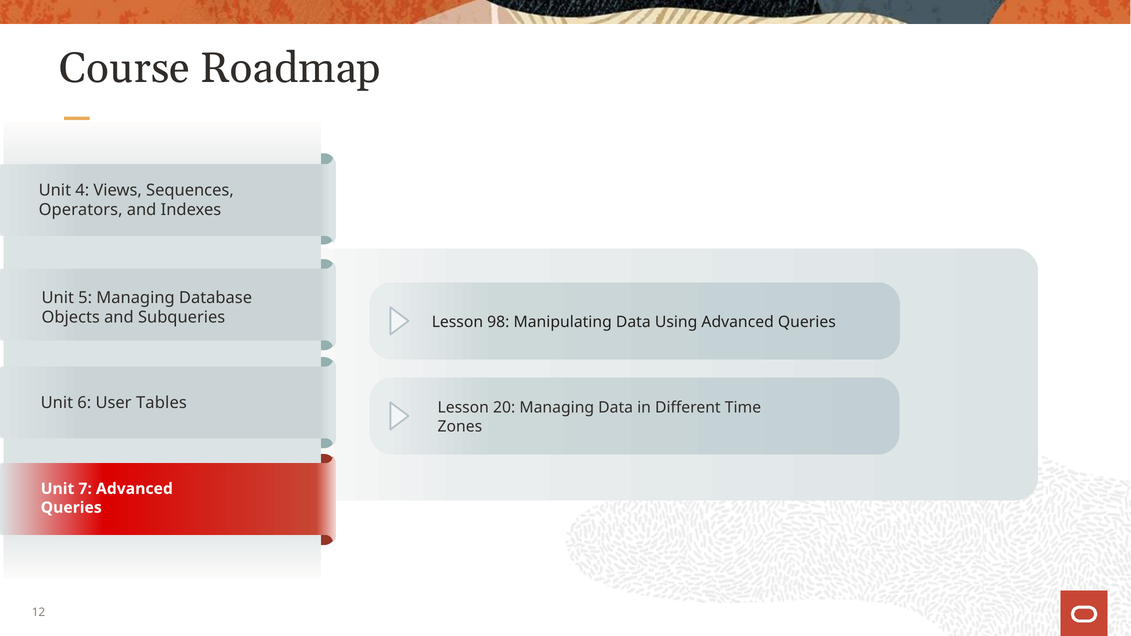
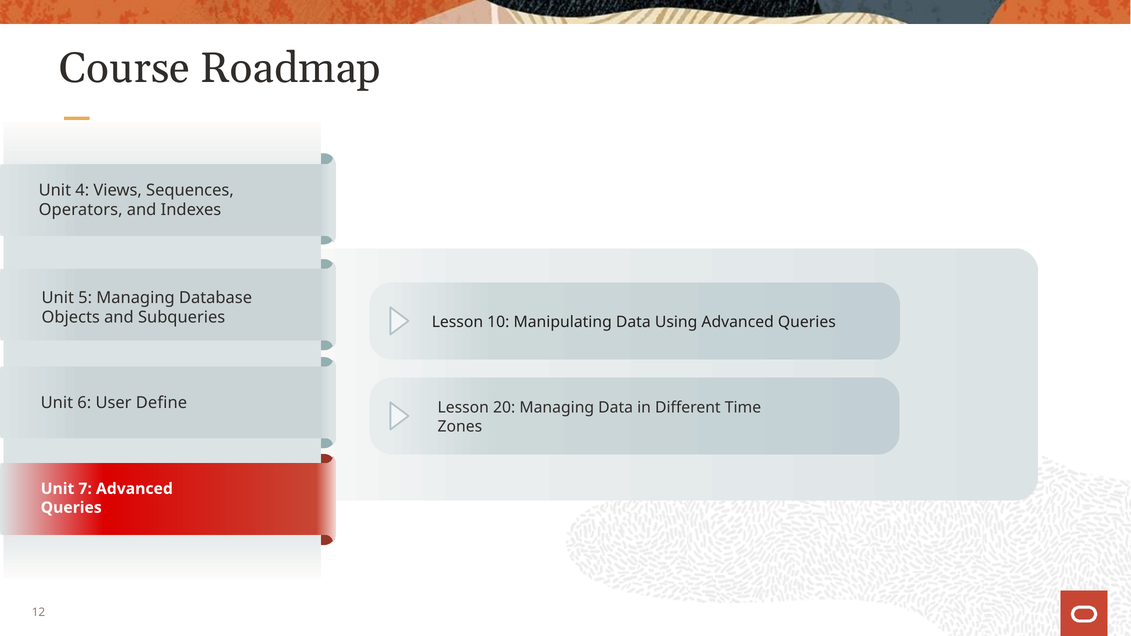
98: 98 -> 10 (498, 322)
Tables: Tables -> Define (161, 403)
